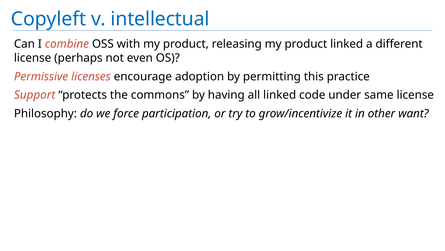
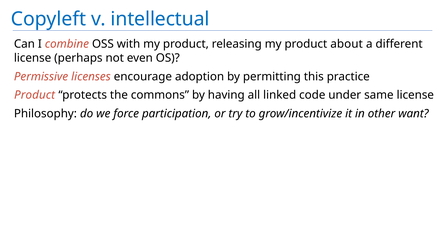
product linked: linked -> about (347, 44)
Support: Support -> Product (35, 95)
